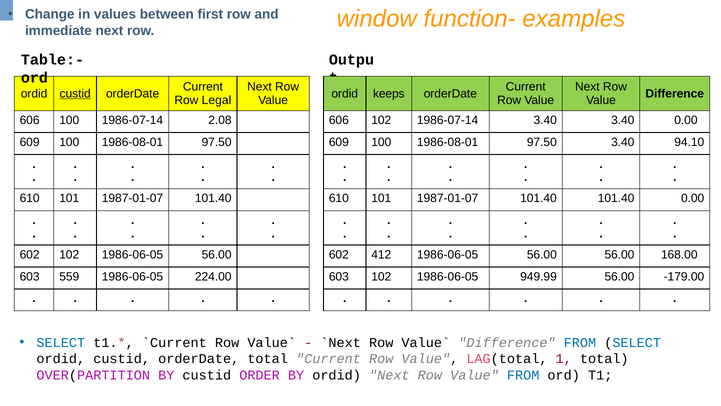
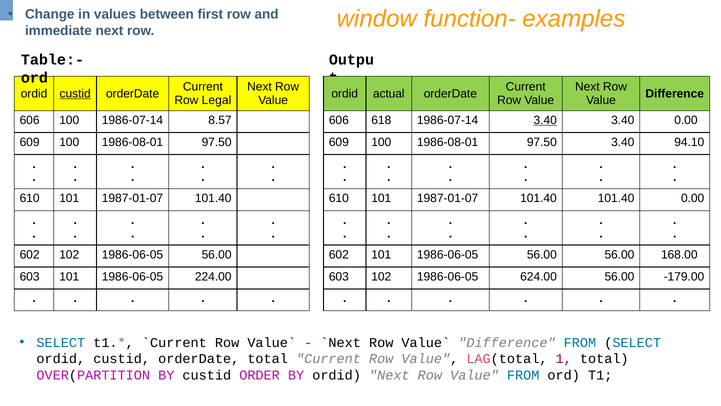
keeps: keeps -> actual (389, 94)
2.08: 2.08 -> 8.57 (220, 120)
606 102: 102 -> 618 (381, 120)
3.40 underline: none -> present (545, 120)
602 412: 412 -> 101 (381, 254)
603 559: 559 -> 101 (69, 276)
949.99: 949.99 -> 624.00 (539, 276)
